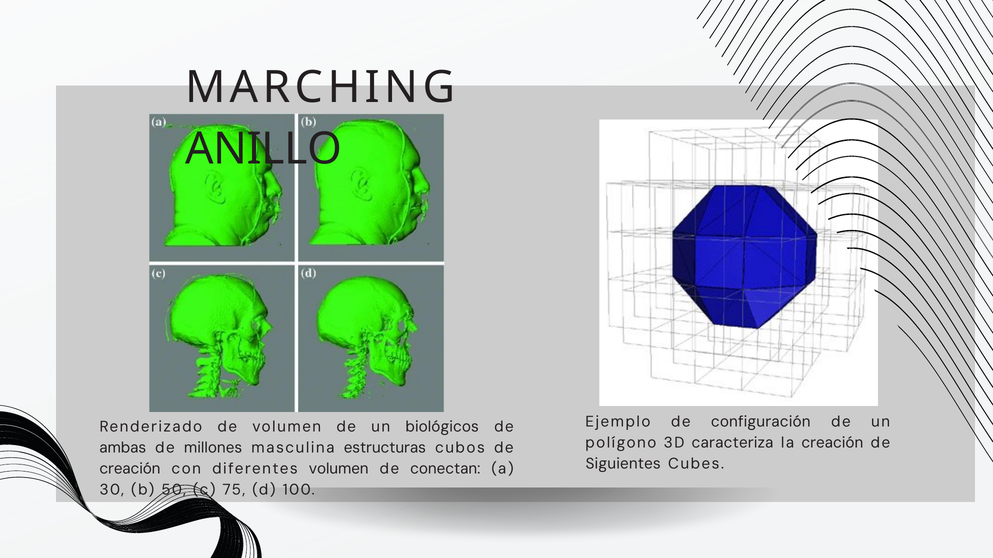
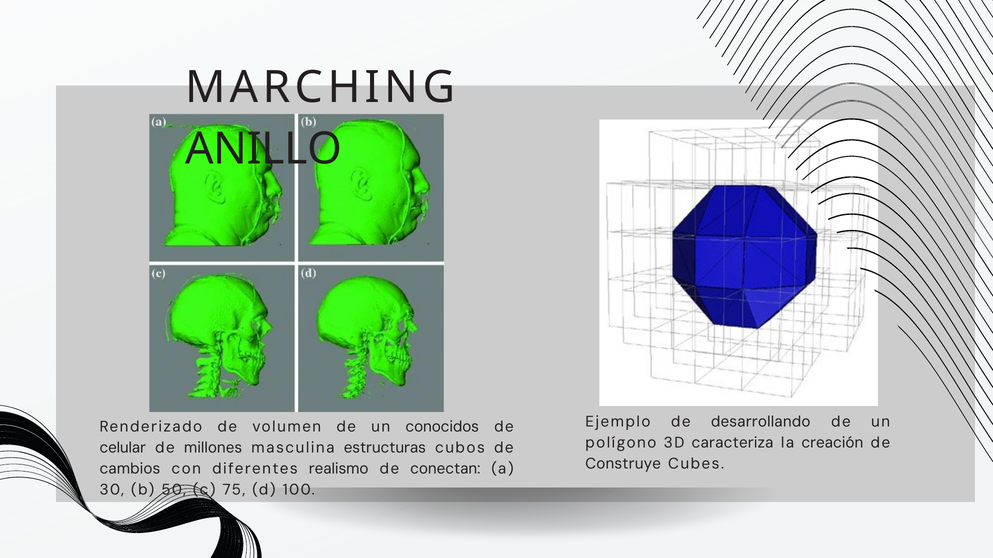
configuración: configuración -> desarrollando (761, 422)
biológicos: biológicos -> conocidos (442, 427)
ambas: ambas -> celular (123, 448)
Siguientes: Siguientes -> Construye (623, 464)
creación: creación -> cambios (130, 469)
diferentes volumen: volumen -> realismo (339, 469)
